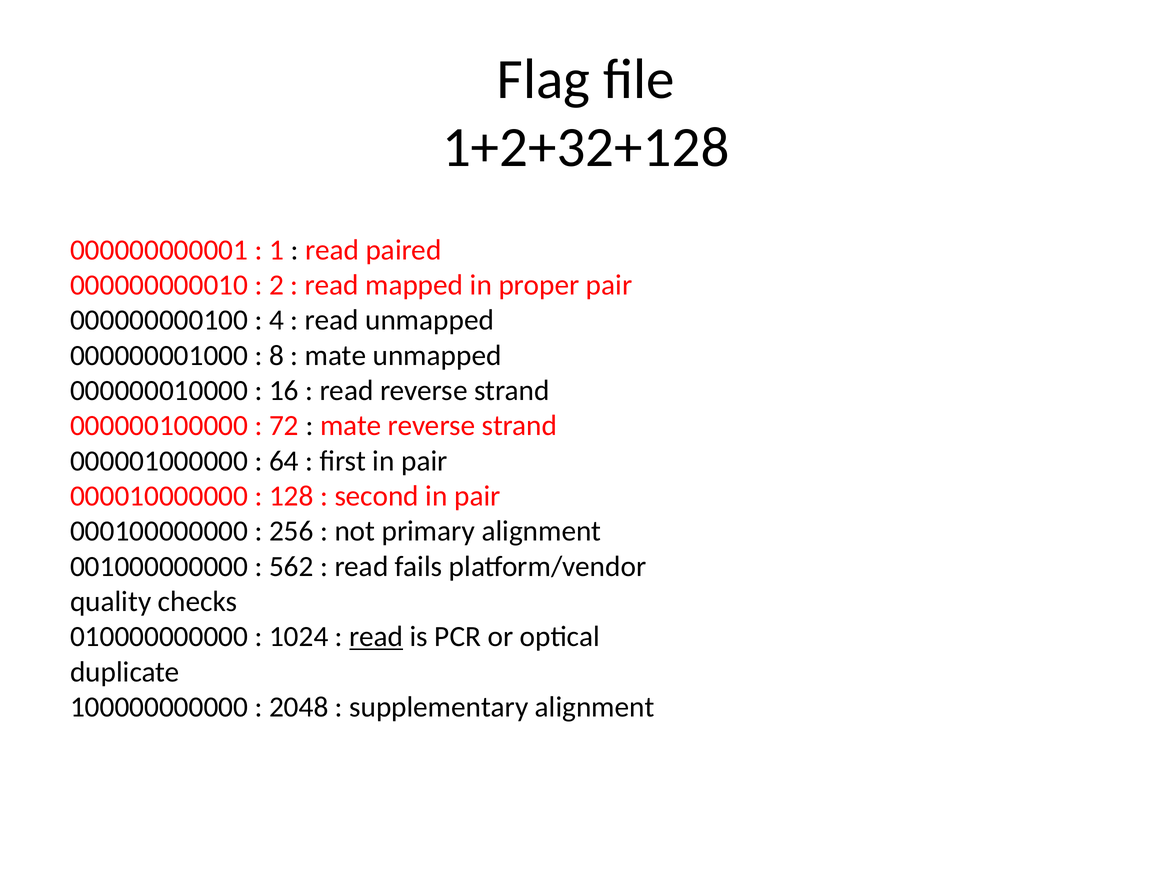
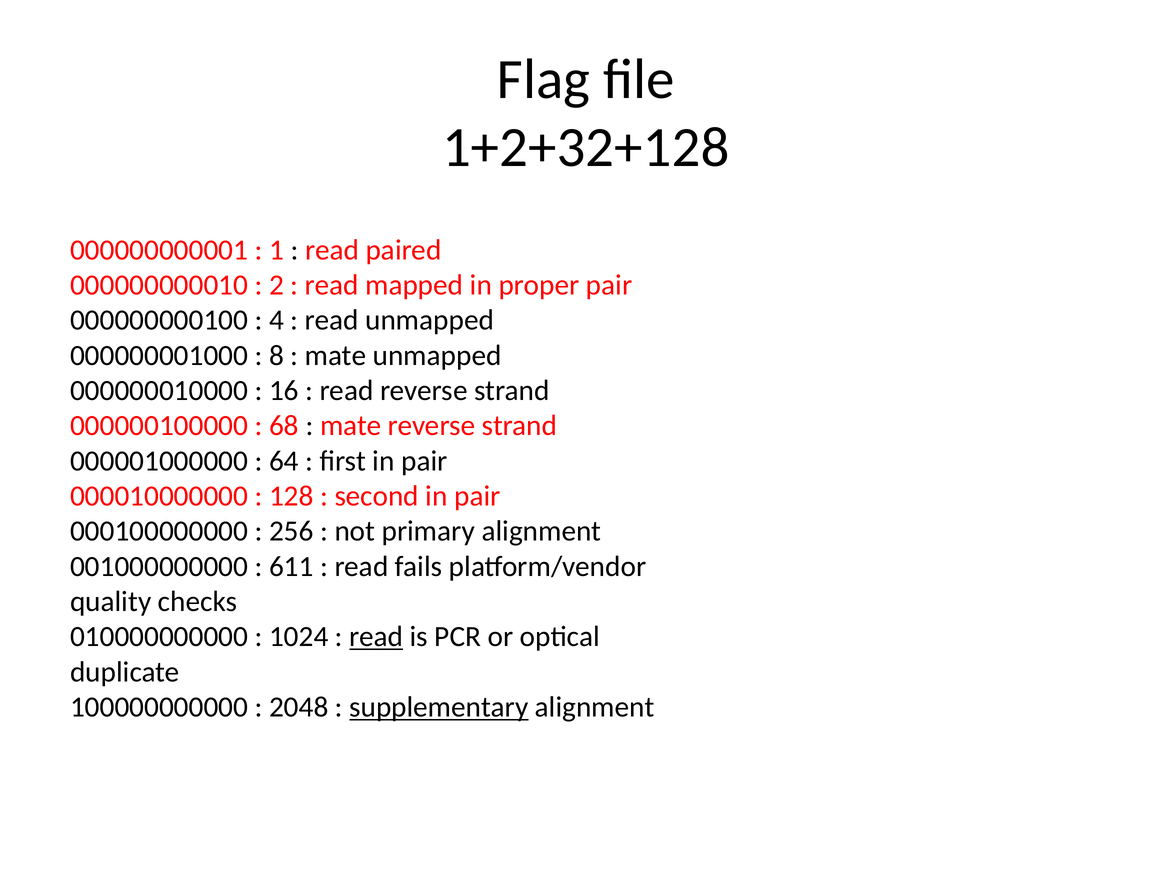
72: 72 -> 68 (284, 426)
562: 562 -> 611 (291, 566)
supplementary underline: none -> present (439, 707)
